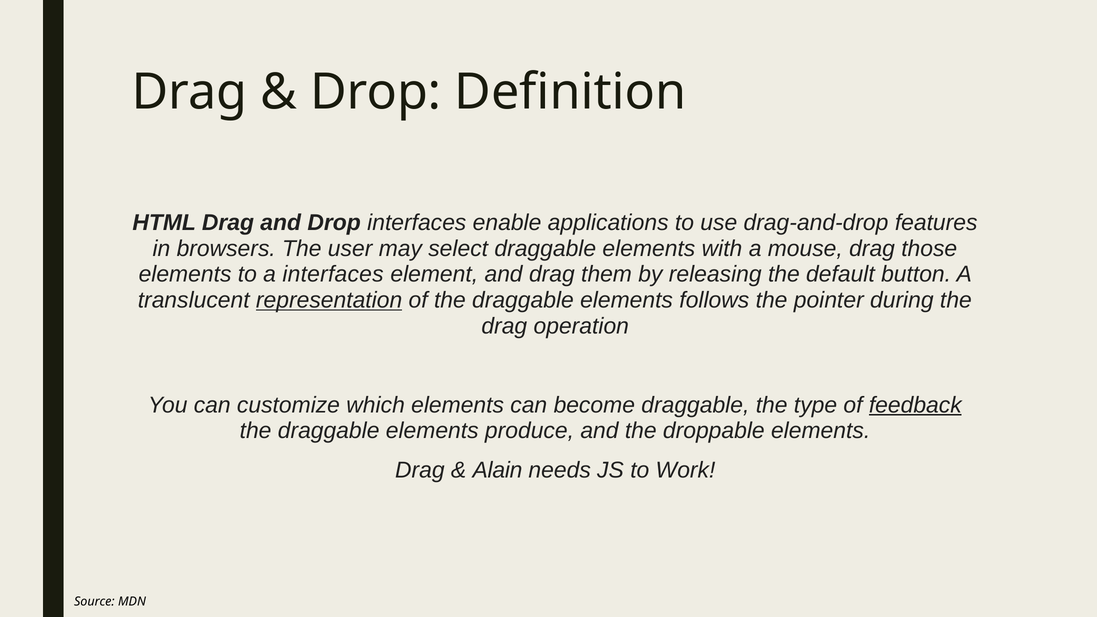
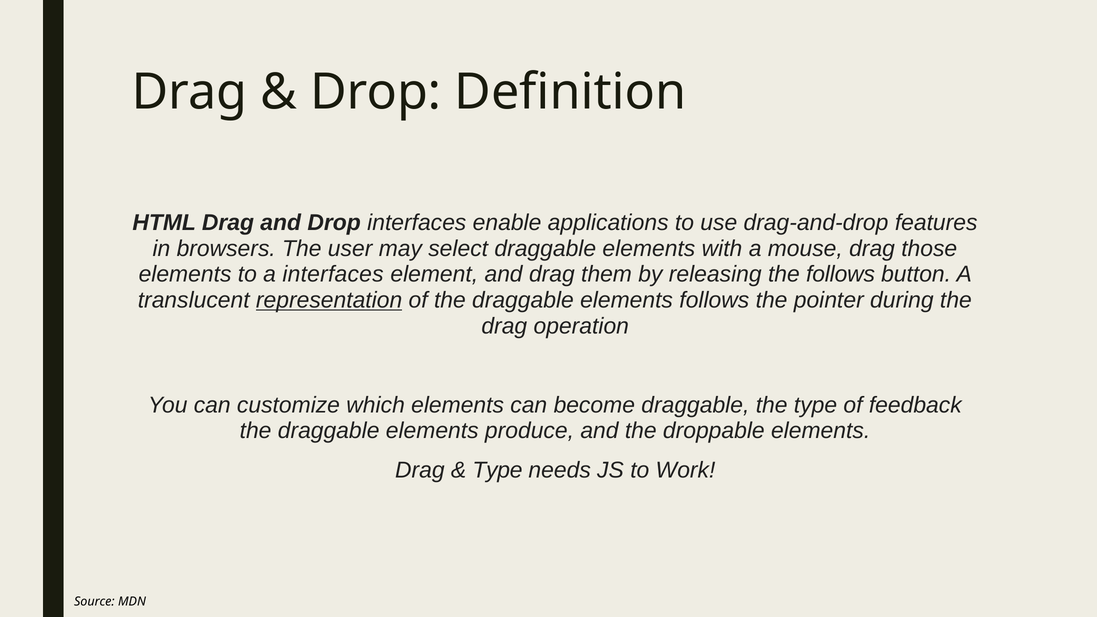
the default: default -> follows (841, 274)
feedback underline: present -> none (915, 405)
Alain: Alain -> Type (497, 470)
